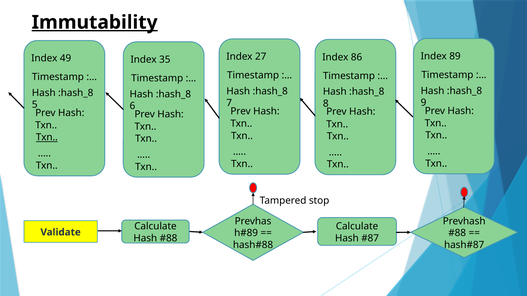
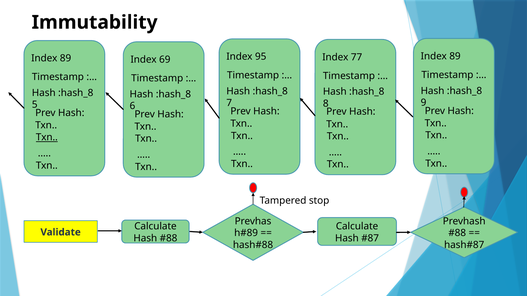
Immutability underline: present -> none (95, 22)
27: 27 -> 95 (261, 57)
86: 86 -> 77 (357, 57)
49: 49 -> 89 (66, 58)
35: 35 -> 69 (165, 60)
